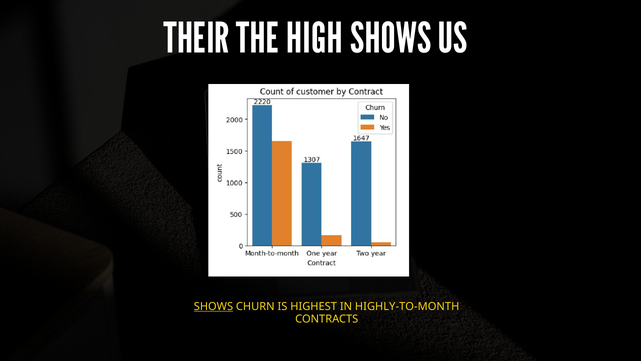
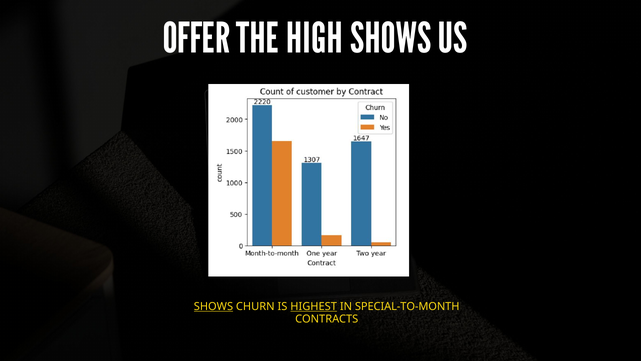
THEIR: THEIR -> OFFER (196, 39)
HIGHEST underline: none -> present (314, 306)
HIGHLY-TO-MONTH: HIGHLY-TO-MONTH -> SPECIAL-TO-MONTH (407, 306)
